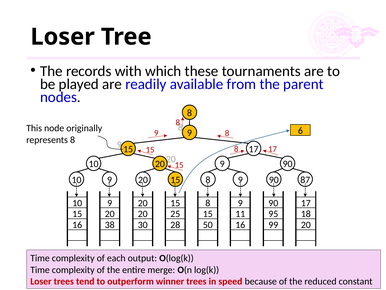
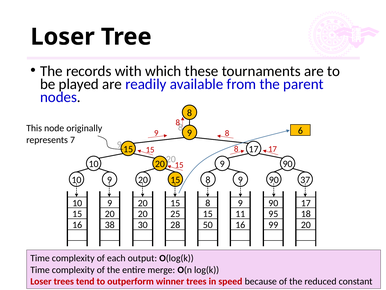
represents 8: 8 -> 7 (73, 140)
87: 87 -> 37 (305, 180)
